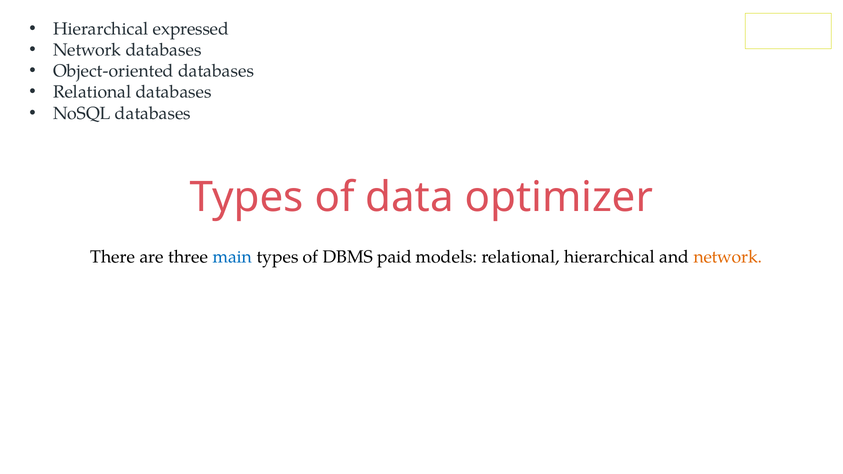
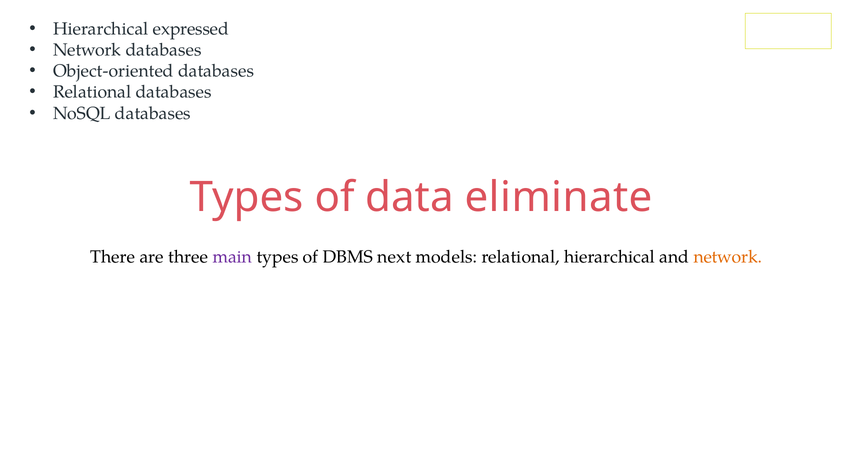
optimizer: optimizer -> eliminate (559, 198)
main colour: blue -> purple (232, 257)
paid: paid -> next (394, 257)
